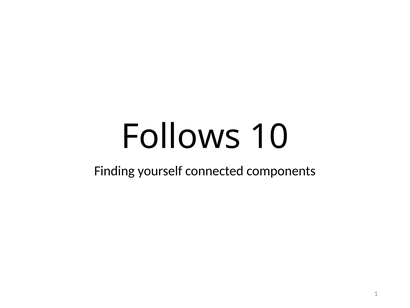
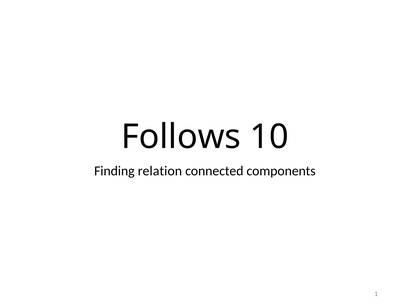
yourself: yourself -> relation (160, 171)
